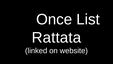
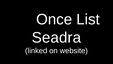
Rattata: Rattata -> Seadra (56, 37)
